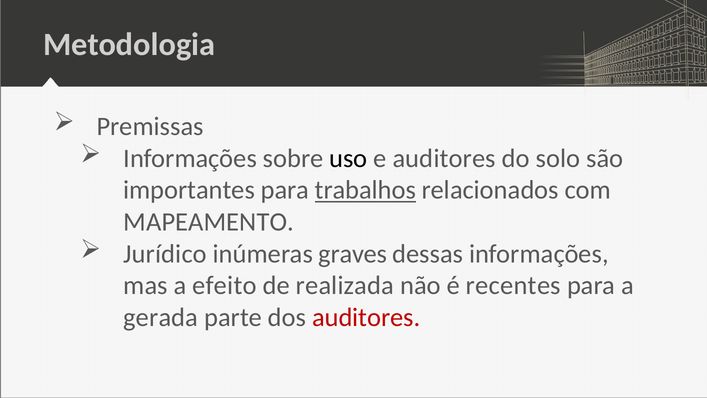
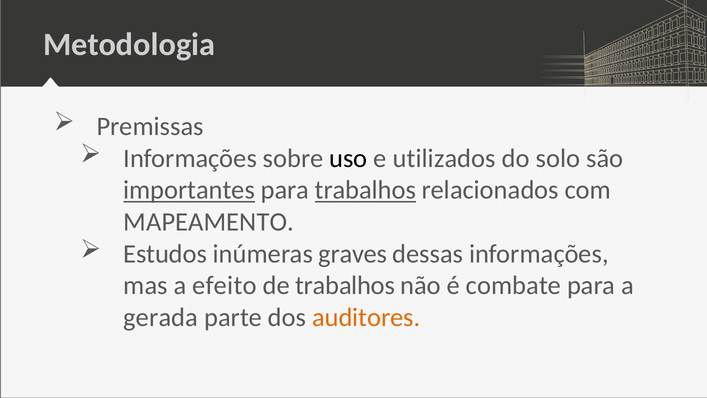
e auditores: auditores -> utilizados (444, 158)
importantes underline: none -> present (189, 190)
Jurídico: Jurídico -> Estudos (165, 254)
de realizada: realizada -> trabalhos (345, 285)
recentes: recentes -> combate (514, 285)
auditores colour: red -> orange (366, 317)
